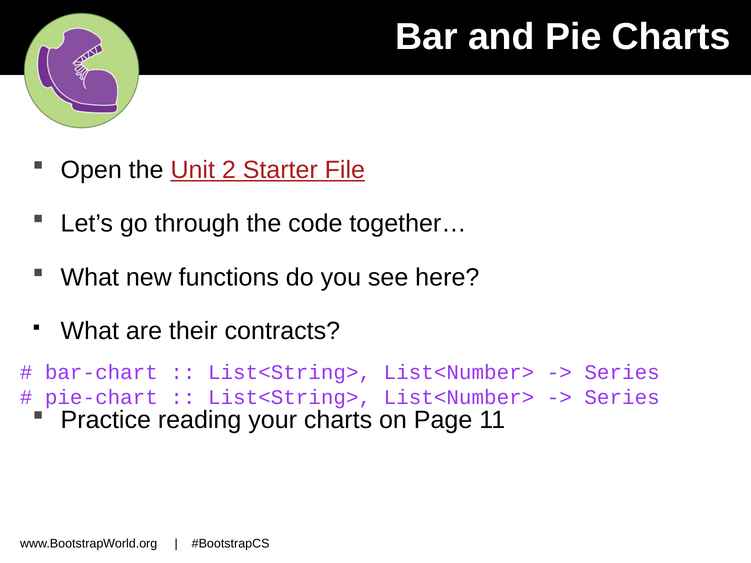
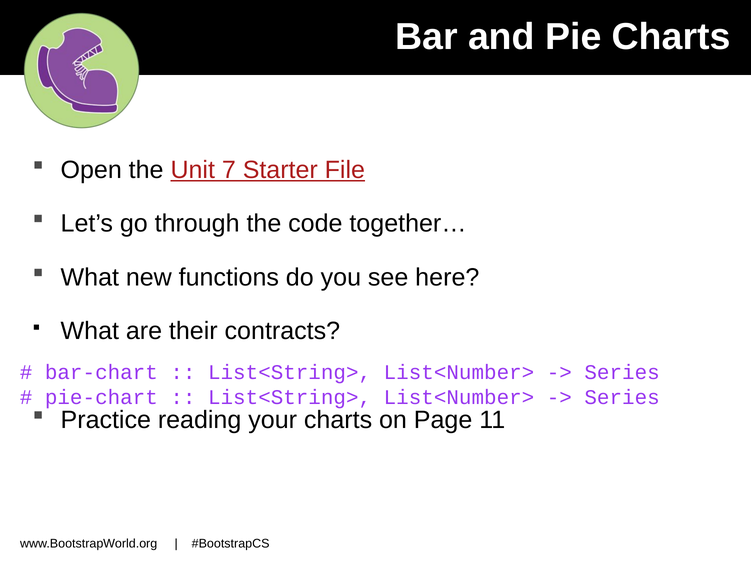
2: 2 -> 7 (229, 170)
